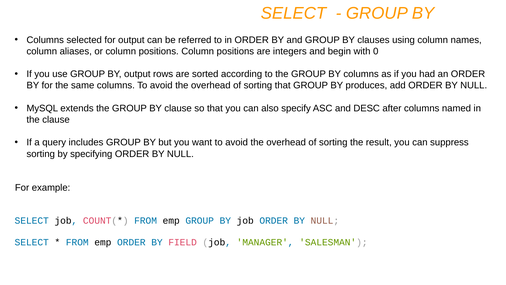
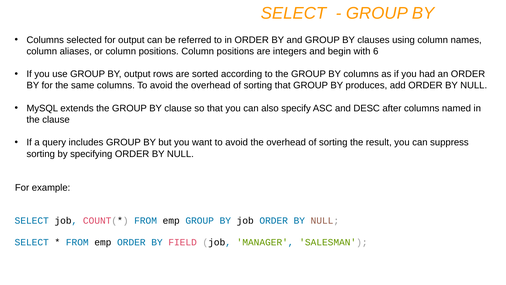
0: 0 -> 6 (376, 51)
